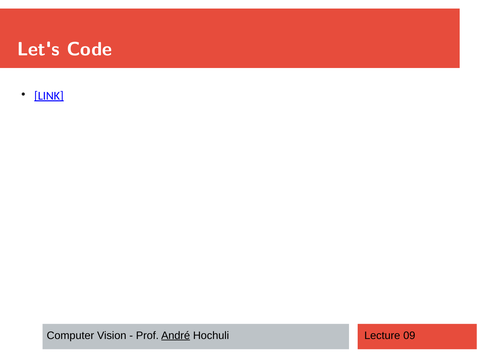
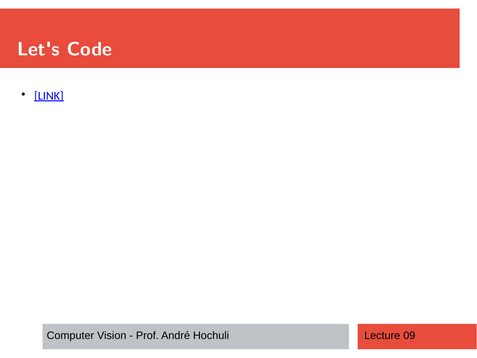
André underline: present -> none (176, 335)
